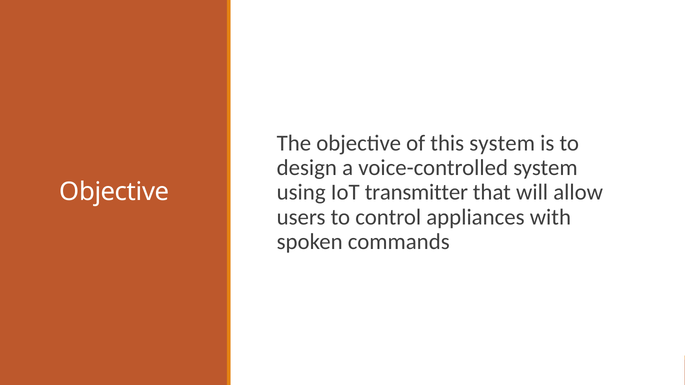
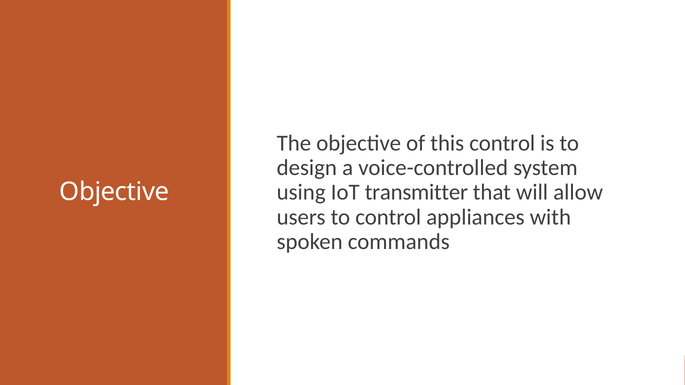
this system: system -> control (502, 143)
